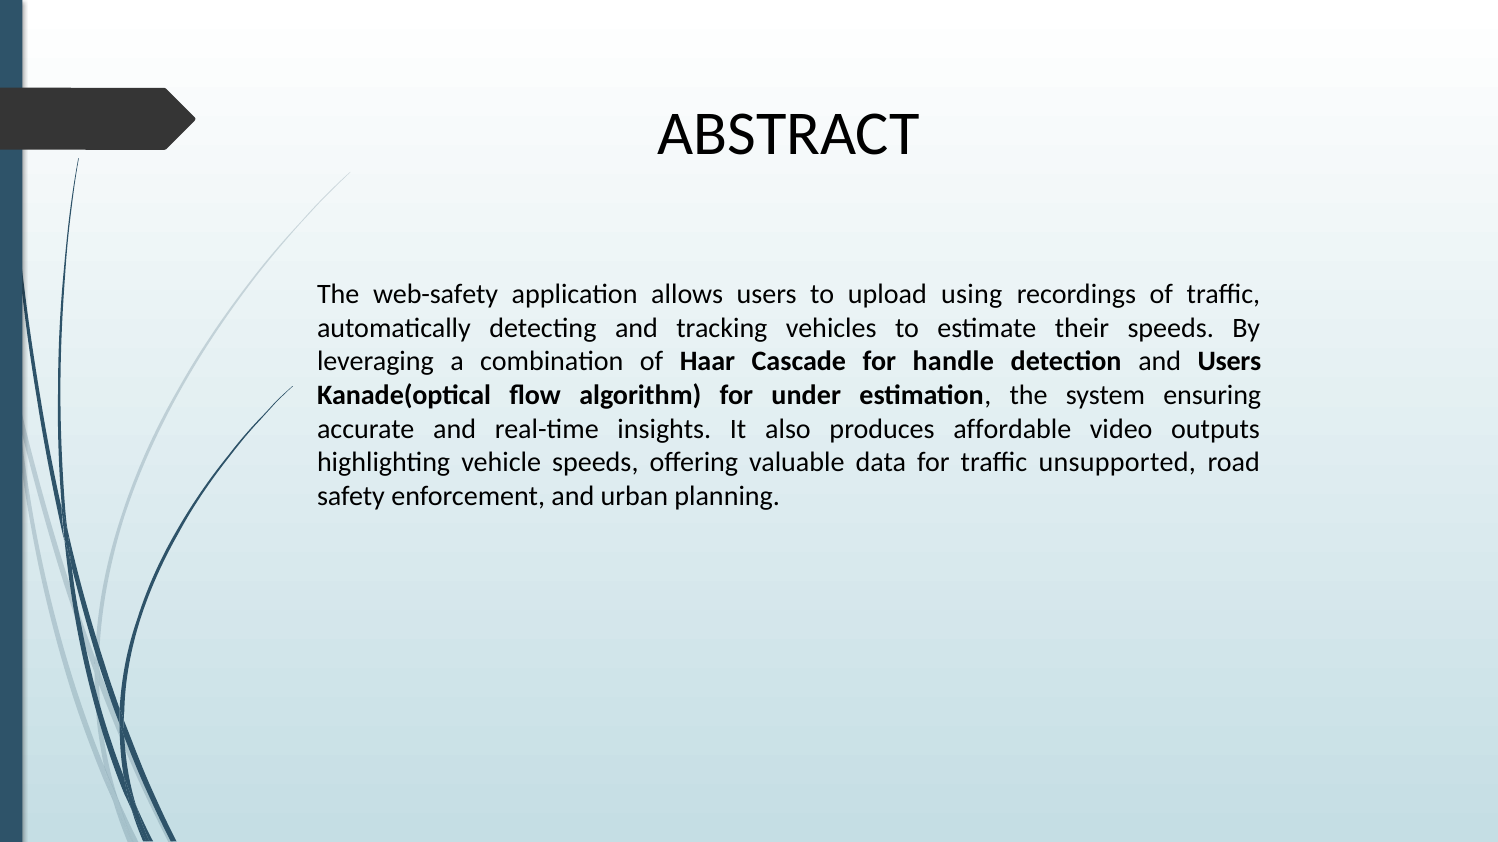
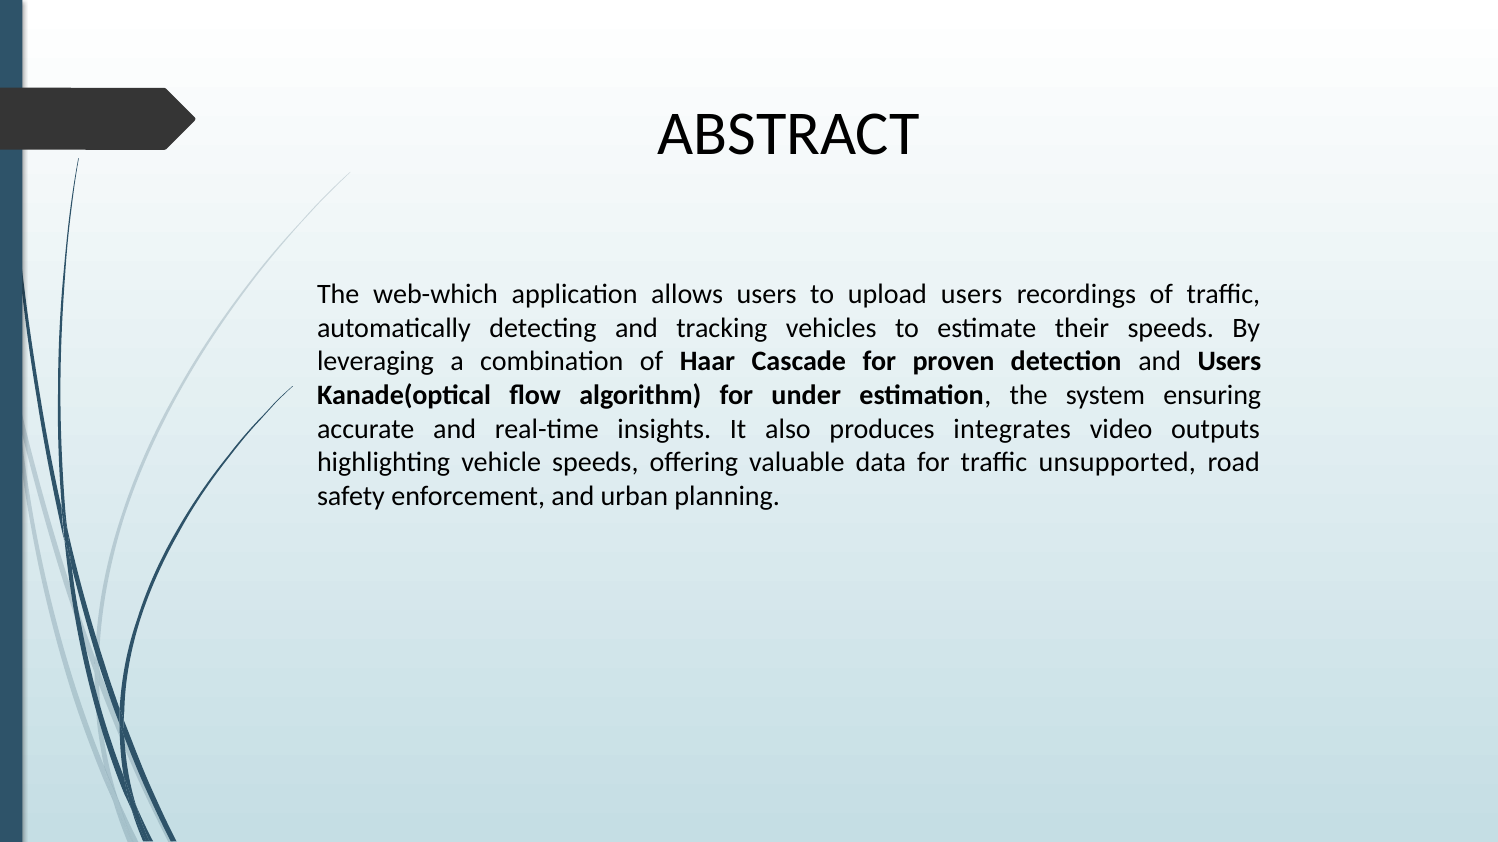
web-safety: web-safety -> web-which (436, 295)
upload using: using -> users (972, 295)
handle: handle -> proven (953, 362)
affordable: affordable -> integrates (1012, 429)
